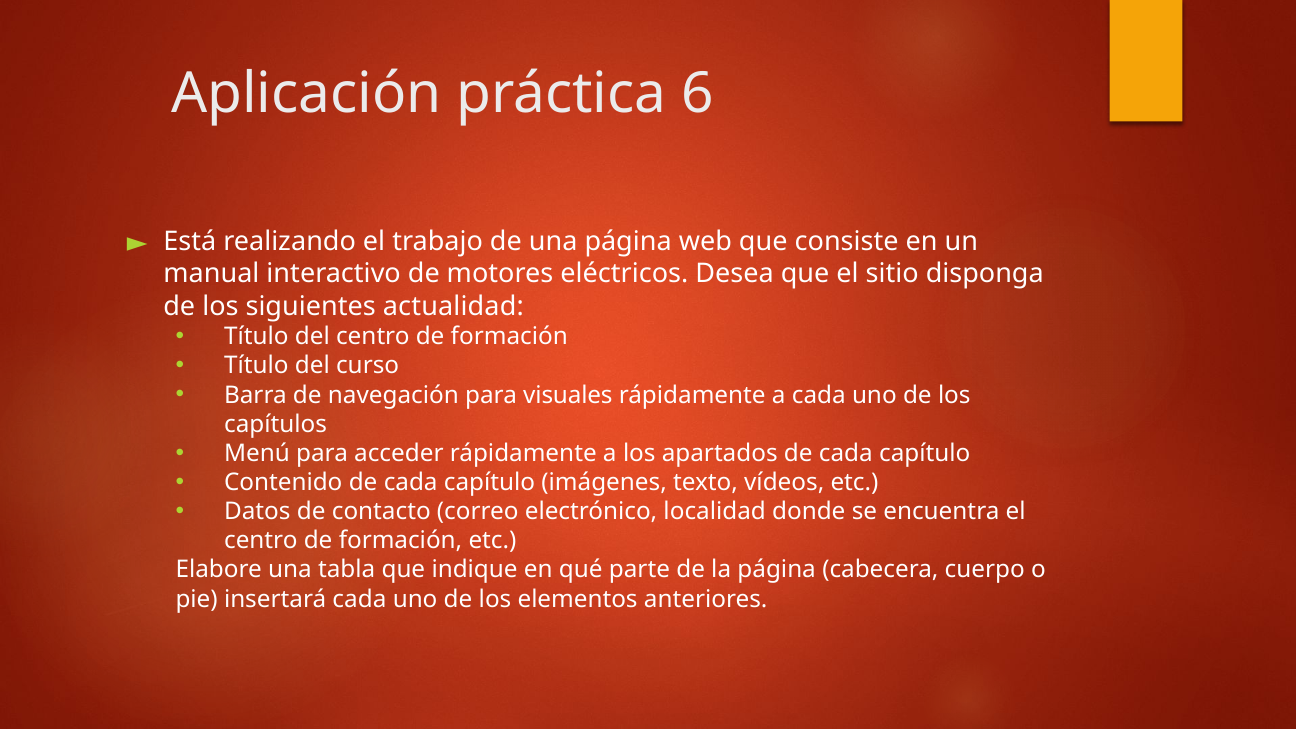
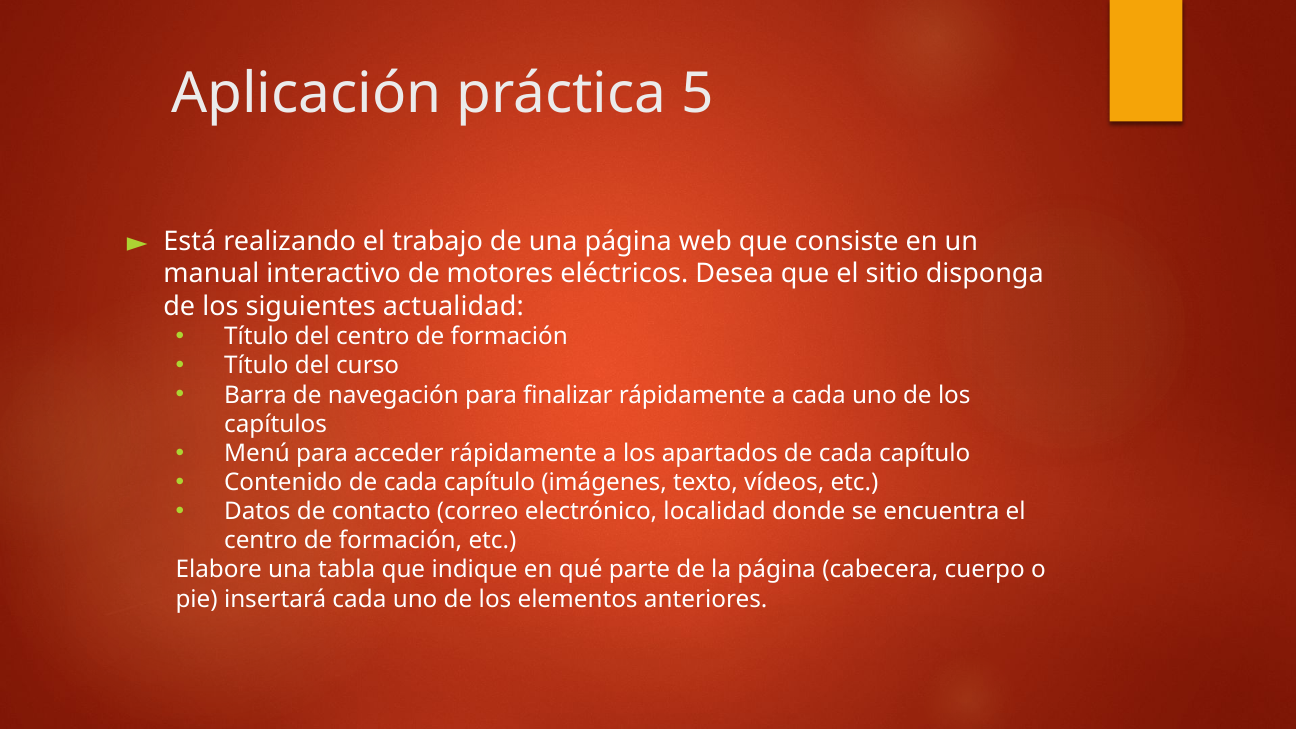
6: 6 -> 5 (698, 94)
visuales: visuales -> finalizar (568, 395)
